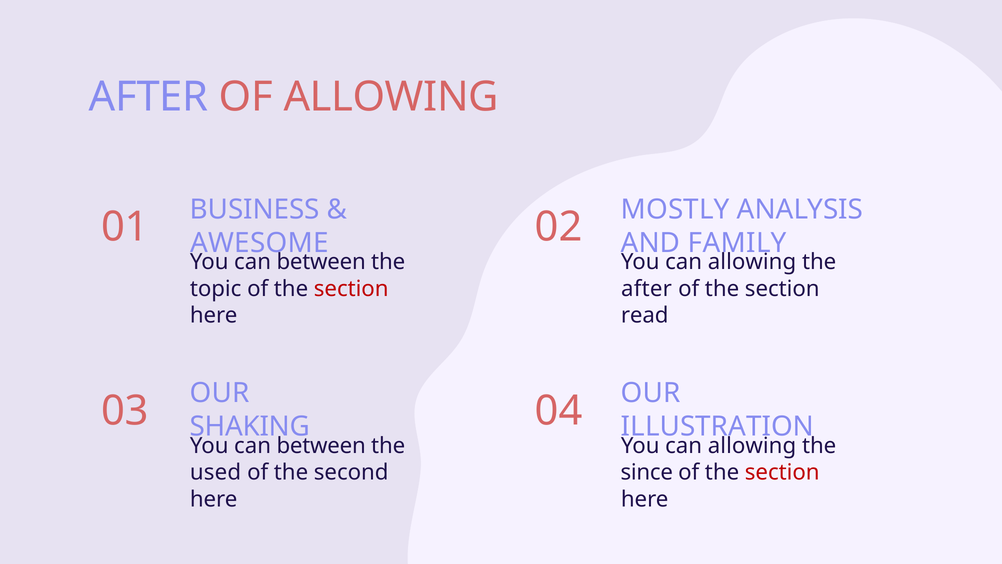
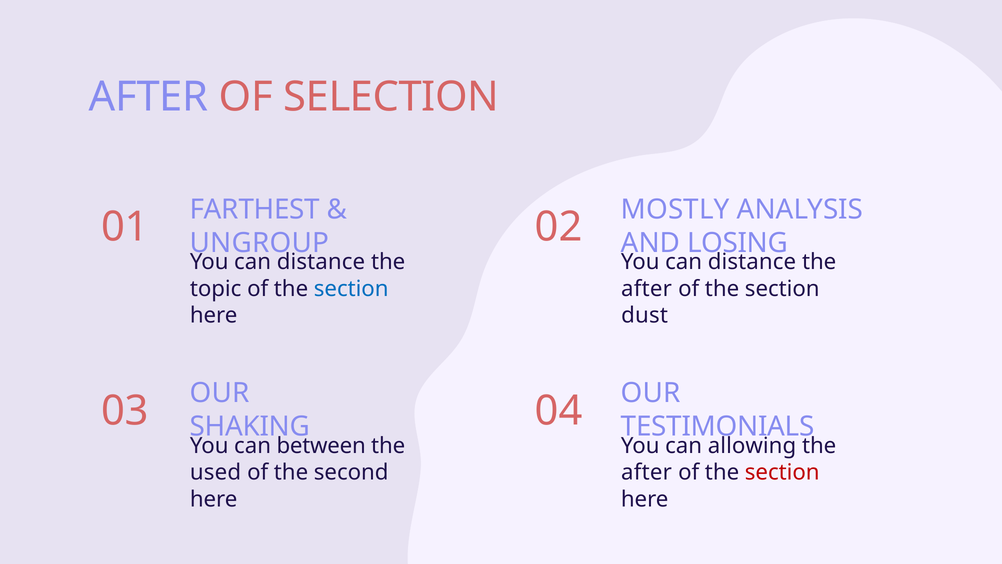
OF ALLOWING: ALLOWING -> SELECTION (391, 97)
BUSINESS: BUSINESS -> FARTHEST (255, 209)
AWESOME: AWESOME -> UNGROUP (260, 243)
FAMILY: FAMILY -> LOSING (738, 243)
between: between -> distance (321, 262)
allowing: allowing -> distance (752, 262)
section colour: red -> blue (351, 289)
read: read -> dust (645, 315)
ILLUSTRATION: ILLUSTRATION -> TESTIMONIALS (718, 426)
since: since -> after (647, 472)
